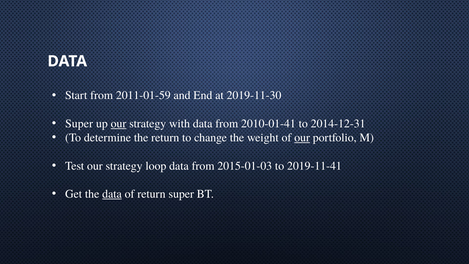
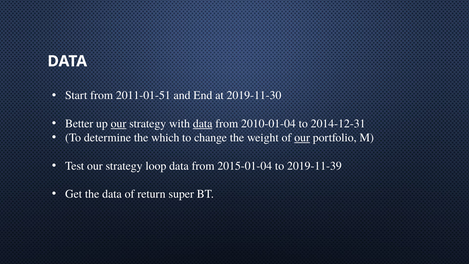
2011-01-59: 2011-01-59 -> 2011-01-51 (143, 95)
Super: Super -> Better (79, 124)
data underline: none -> present (203, 124)
2010-01-41: 2010-01-41 -> 2010-01-04 (268, 124)
the return: return -> which (165, 138)
2015-01-03: 2015-01-03 -> 2015-01-04 (245, 166)
2019-11-41: 2019-11-41 -> 2019-11-39 (314, 166)
data underline: present -> none (112, 194)
